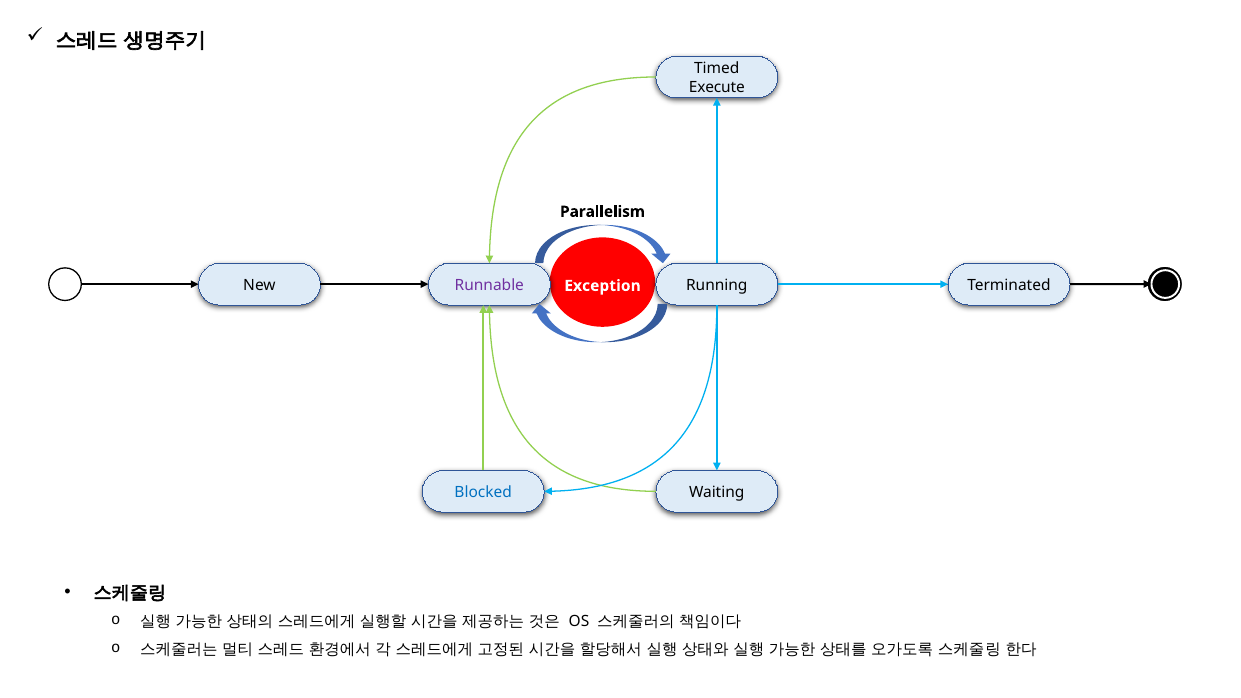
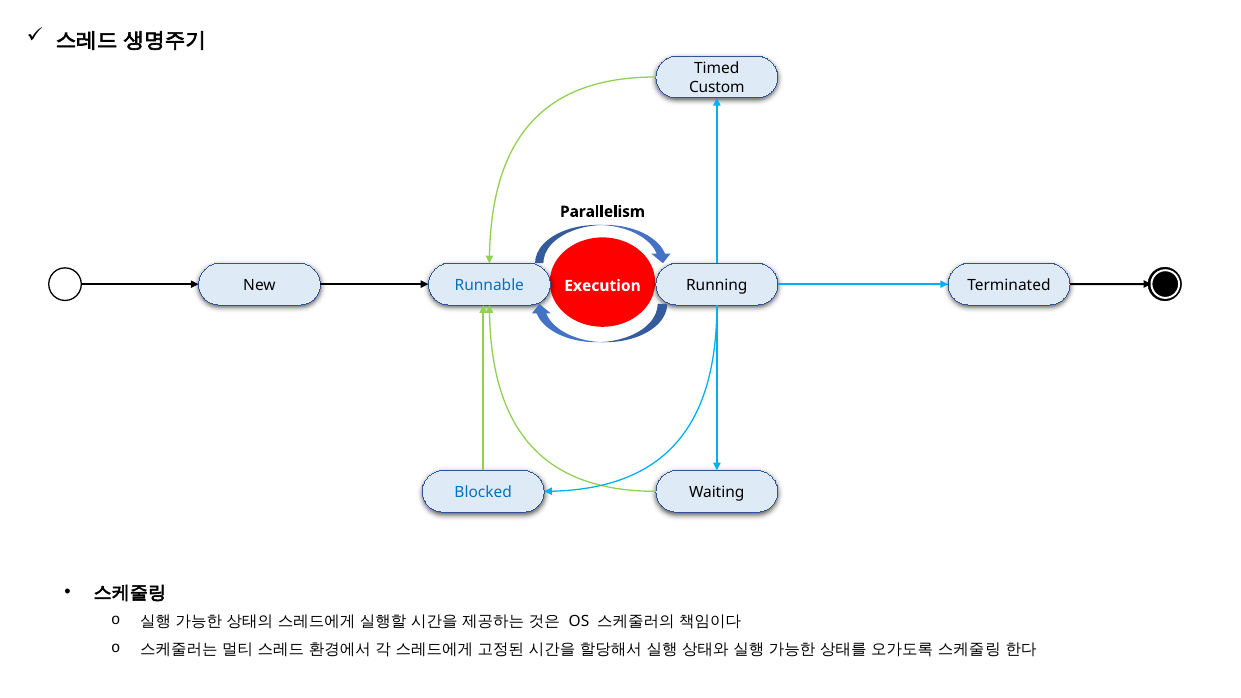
Execute: Execute -> Custom (717, 87)
Runnable colour: purple -> blue (489, 285)
Exception: Exception -> Execution (602, 286)
